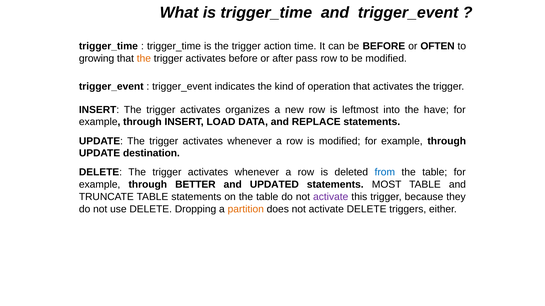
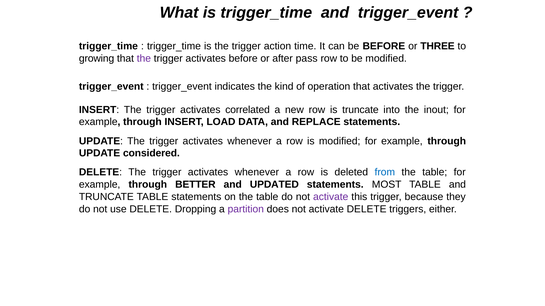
OFTEN: OFTEN -> THREE (438, 46)
the colour: orange -> purple (144, 59)
organizes: organizes -> correlated (248, 110)
is leftmost: leftmost -> truncate (360, 110)
have: have -> inout (436, 110)
destination: destination -> considered (151, 154)
partition colour: orange -> purple (246, 209)
